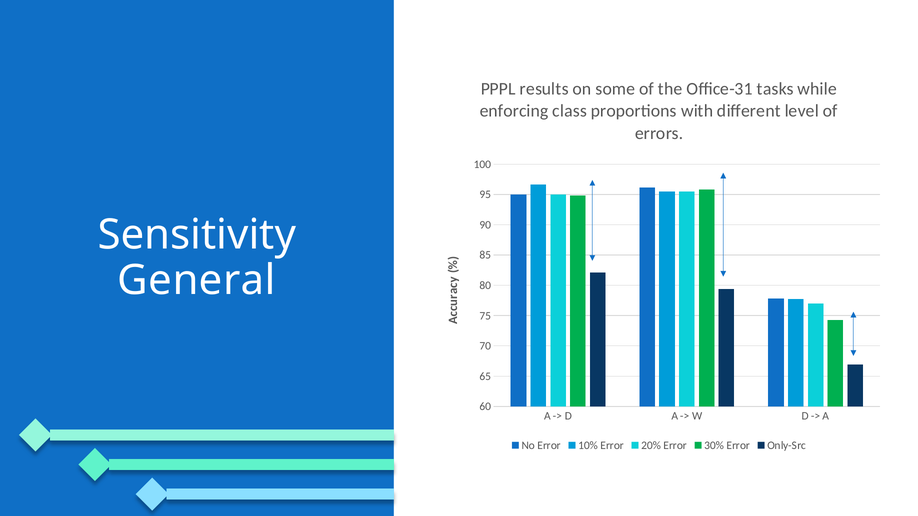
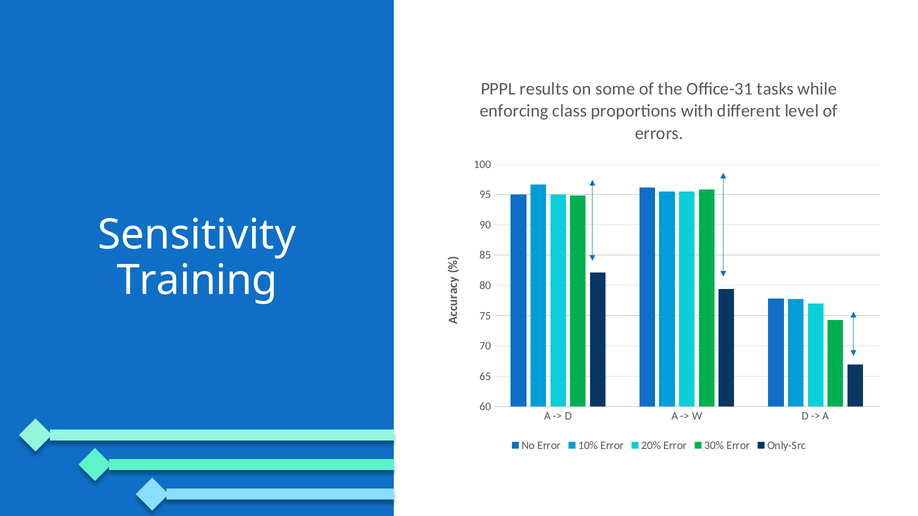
General: General -> Training (197, 281)
